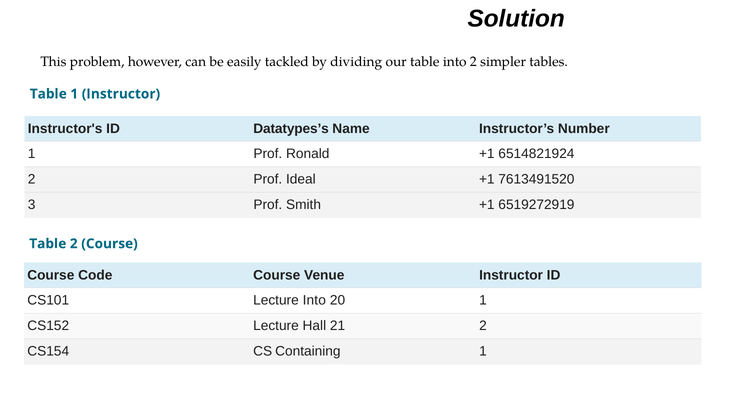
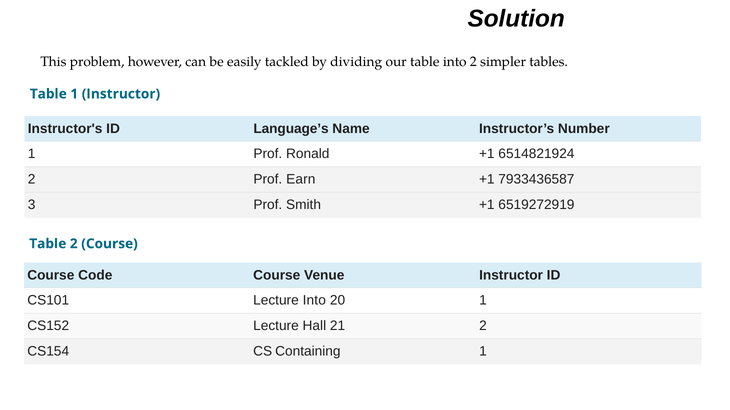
Datatypes’s: Datatypes’s -> Language’s (291, 129)
Ideal: Ideal -> Earn (301, 180)
7613491520: 7613491520 -> 7933436587 (536, 180)
